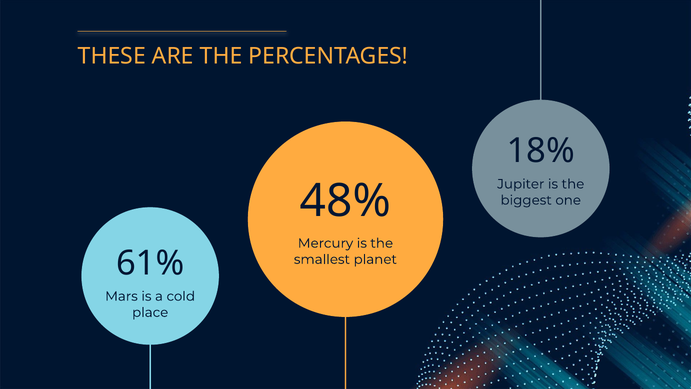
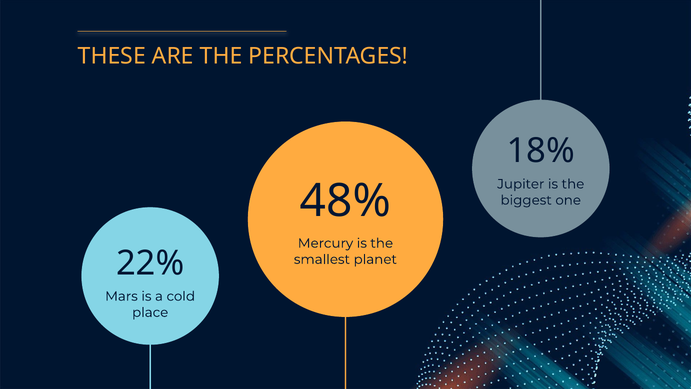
61%: 61% -> 22% (150, 263)
